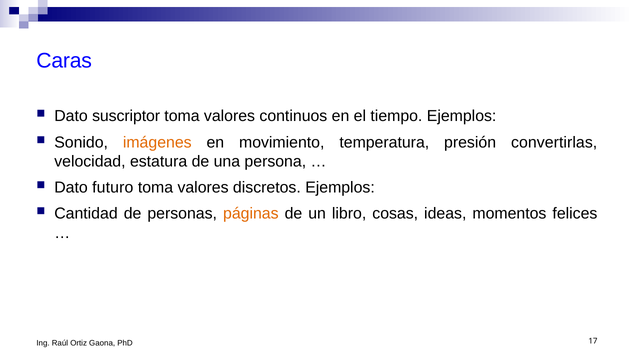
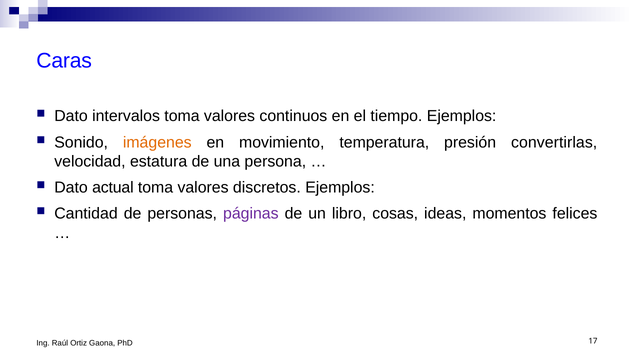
suscriptor: suscriptor -> intervalos (126, 116)
futuro: futuro -> actual (113, 187)
páginas colour: orange -> purple (251, 213)
